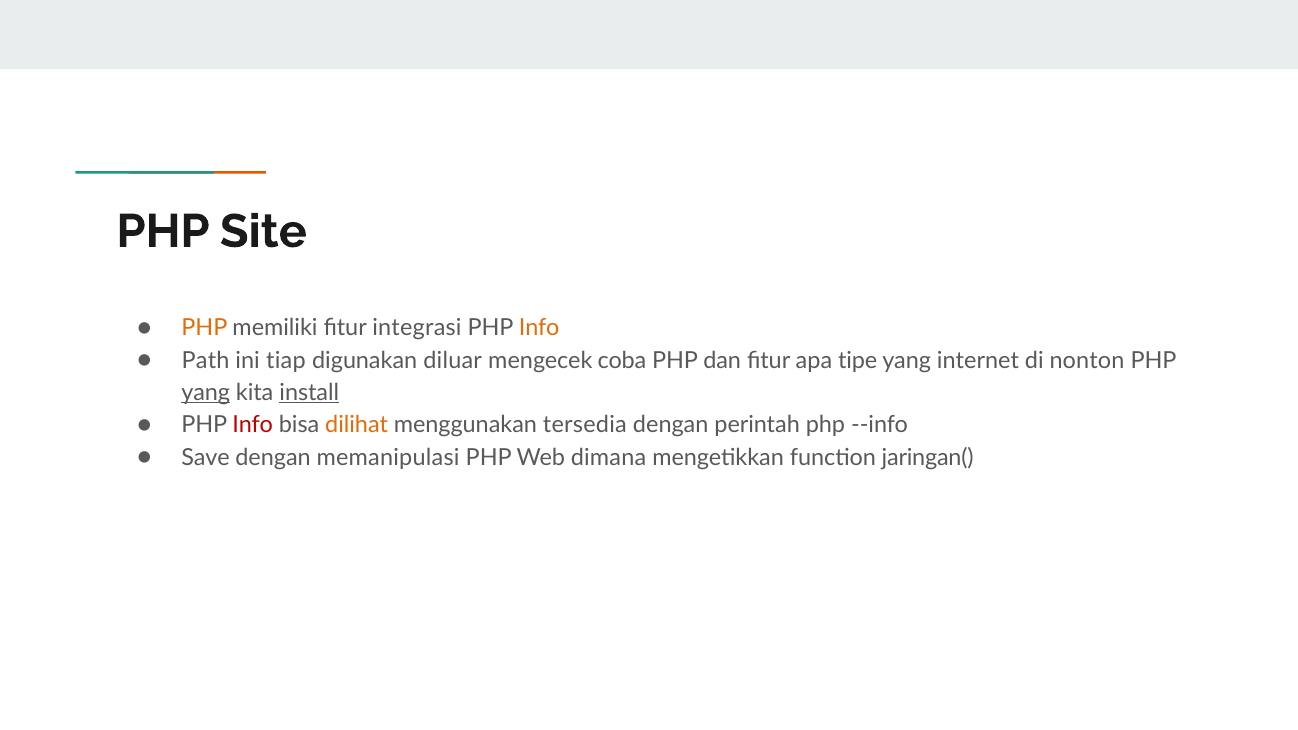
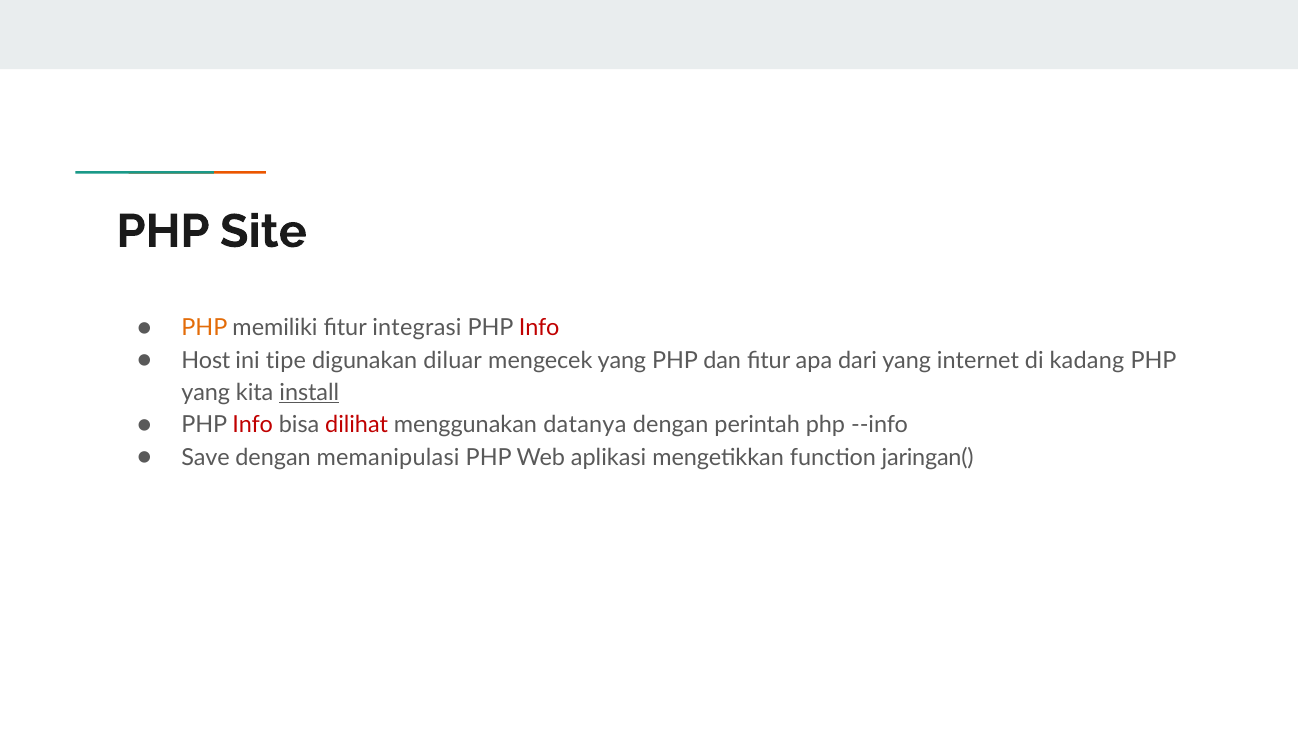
Info colour: orange -> red (539, 328)
Path: Path -> Host (206, 360)
tiap: tiap -> tipe (286, 360)
mengecek coba: coba -> yang (622, 360)
tipe: tipe -> dari (858, 360)
nonton: nonton -> kadang (1087, 360)
yang underline: present -> none (206, 393)
dilihat colour: orange -> red (357, 425)
tersedia: tersedia -> datanya (585, 425)
dimana: dimana -> aplikasi (609, 457)
